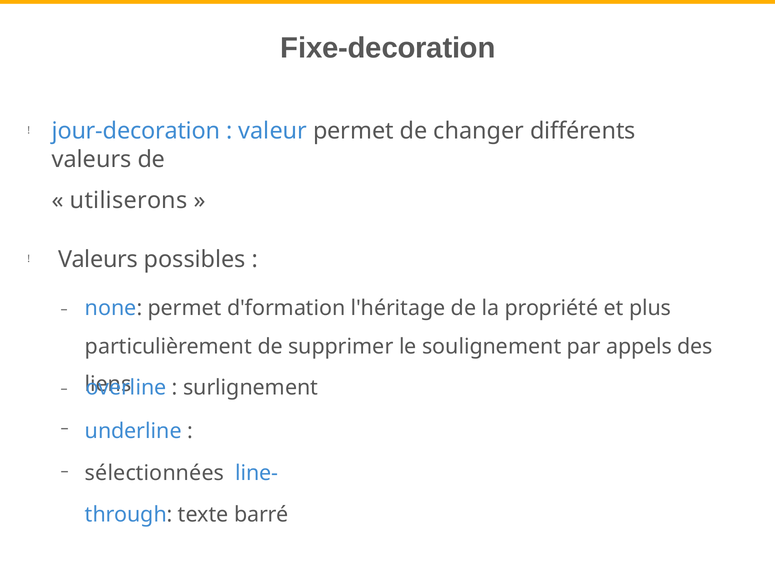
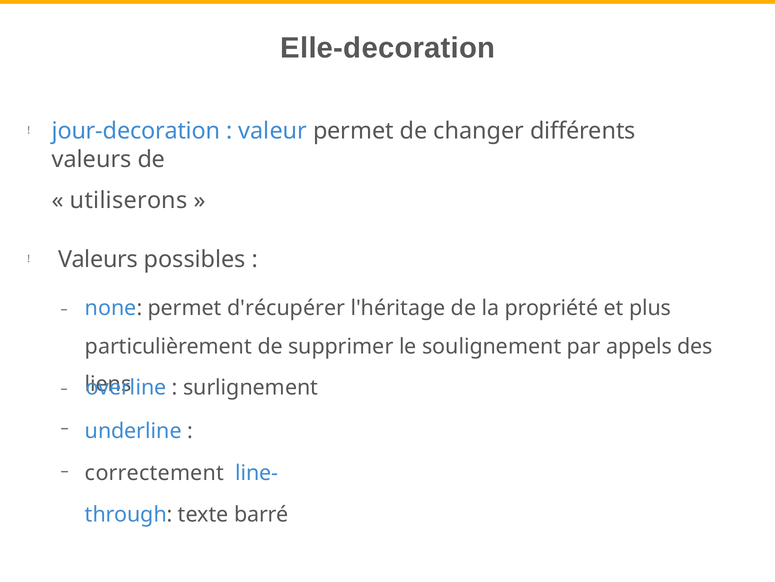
Fixe-decoration: Fixe-decoration -> Elle-decoration (388, 48)
d'formation: d'formation -> d'récupérer (286, 308)
sélectionnées: sélectionnées -> correctement (155, 473)
